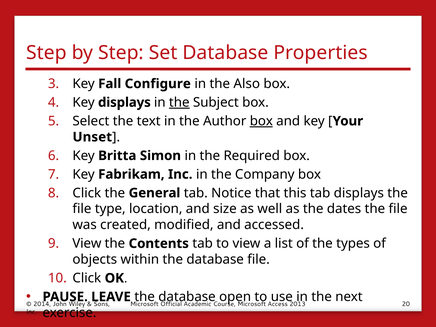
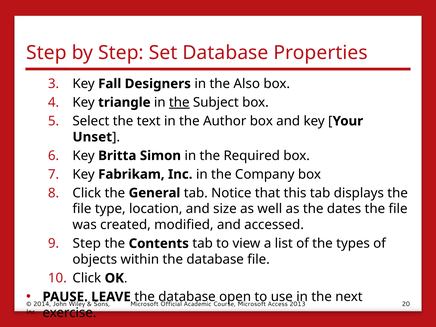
Configure: Configure -> Designers (158, 84)
Key displays: displays -> triangle (124, 102)
box underline: present -> none (261, 121)
View: View -> Step (87, 244)
